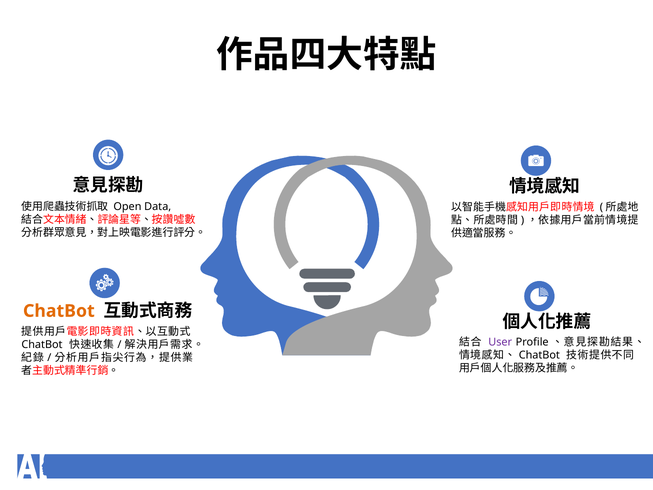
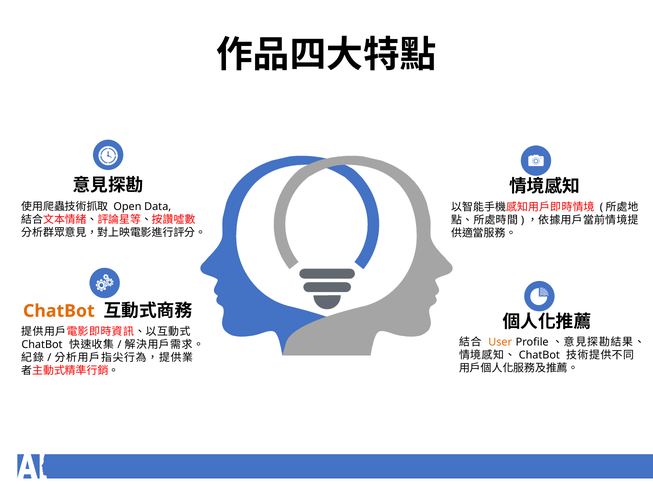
User colour: purple -> orange (500, 342)
